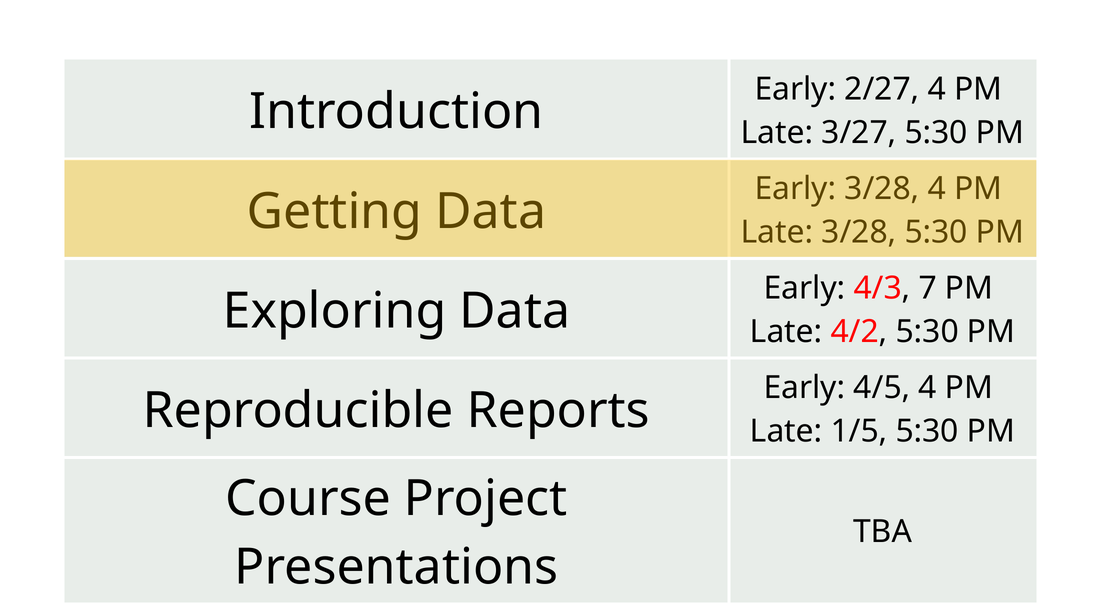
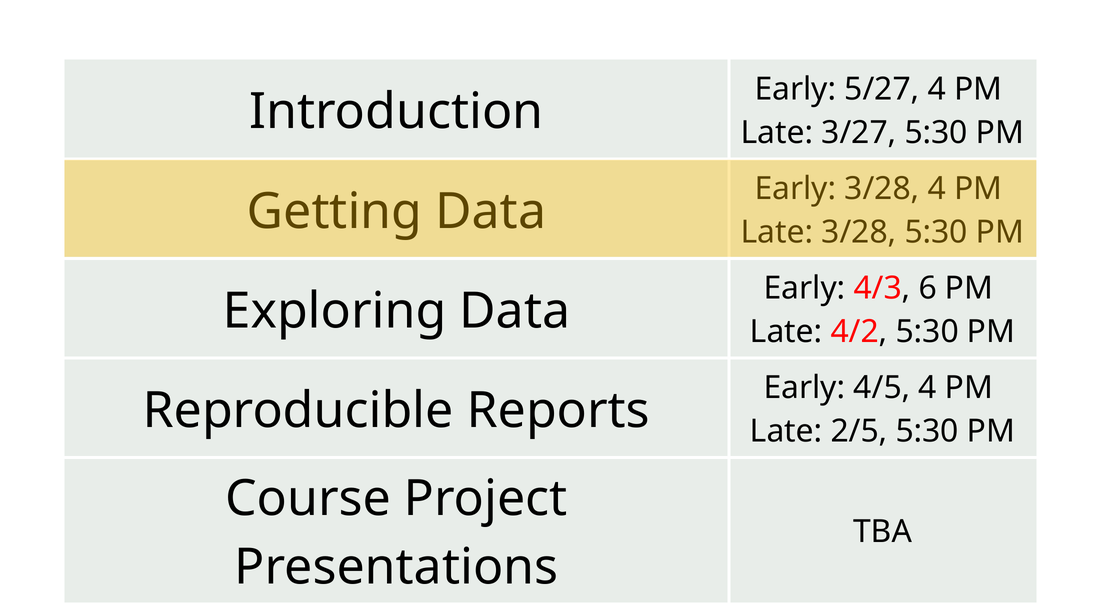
2/27: 2/27 -> 5/27 (882, 89)
7: 7 -> 6 (928, 288)
1/5: 1/5 -> 2/5 (859, 431)
